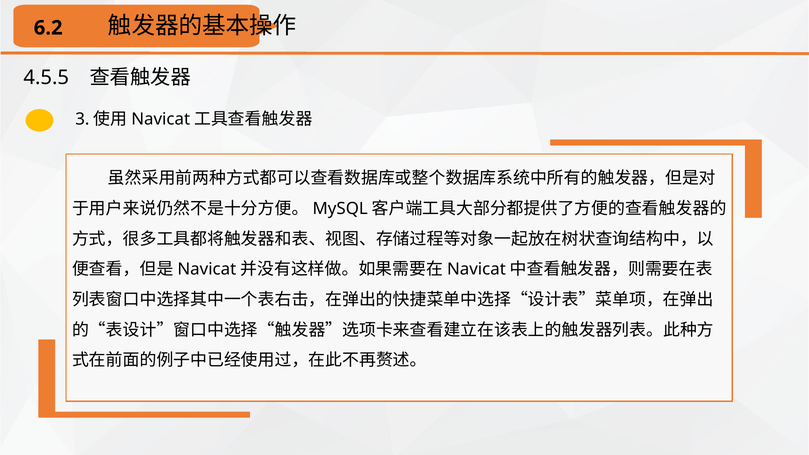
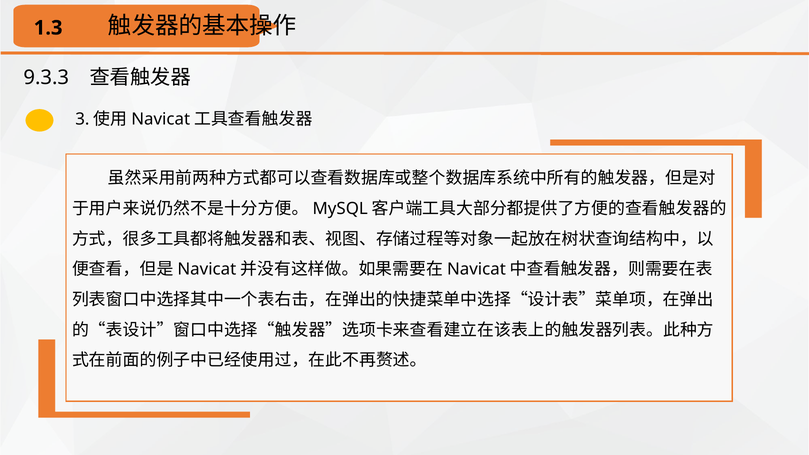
6.2: 6.2 -> 1.3 (48, 28)
4.5.5: 4.5.5 -> 9.3.3 (46, 78)
